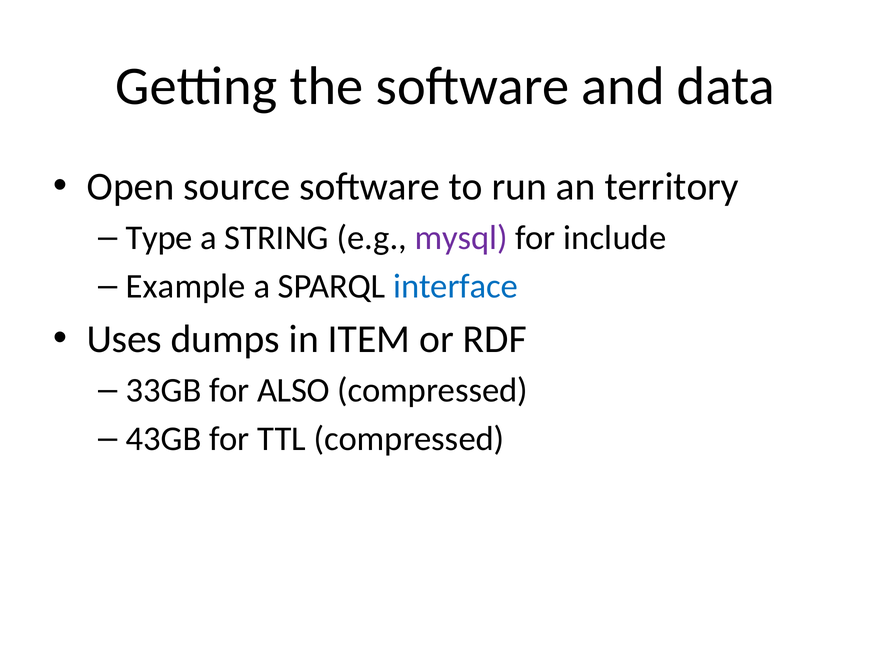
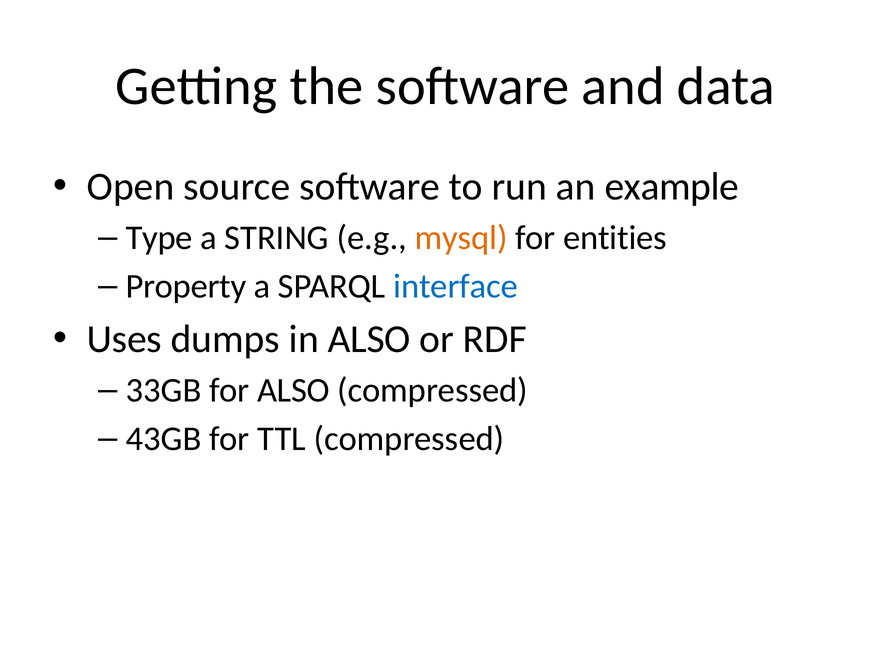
territory: territory -> example (672, 187)
mysql colour: purple -> orange (461, 238)
include: include -> entities (615, 238)
Example: Example -> Property (186, 287)
in ITEM: ITEM -> ALSO (369, 339)
